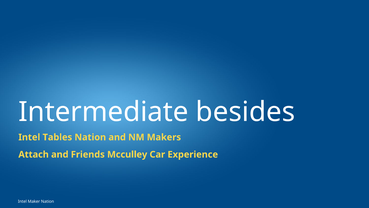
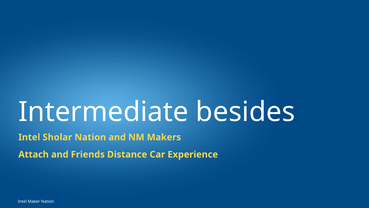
Tables: Tables -> Sholar (57, 137)
Mcculley: Mcculley -> Distance (127, 154)
